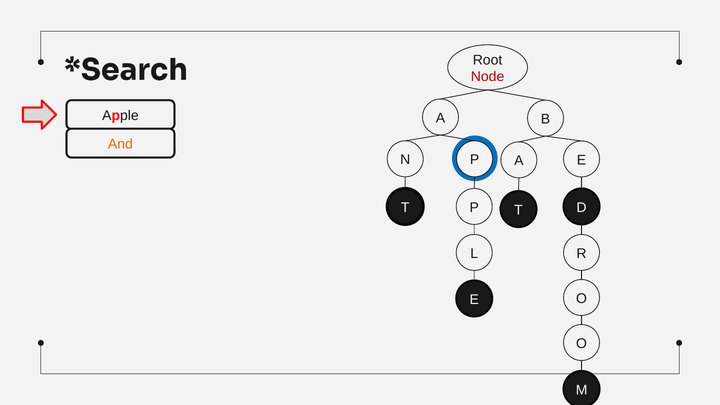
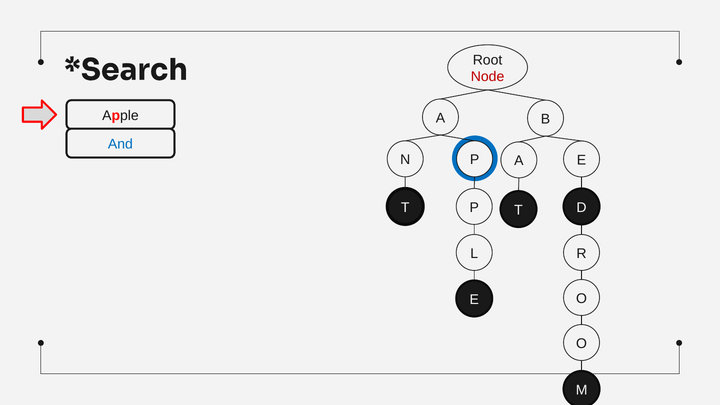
And colour: orange -> blue (120, 144)
